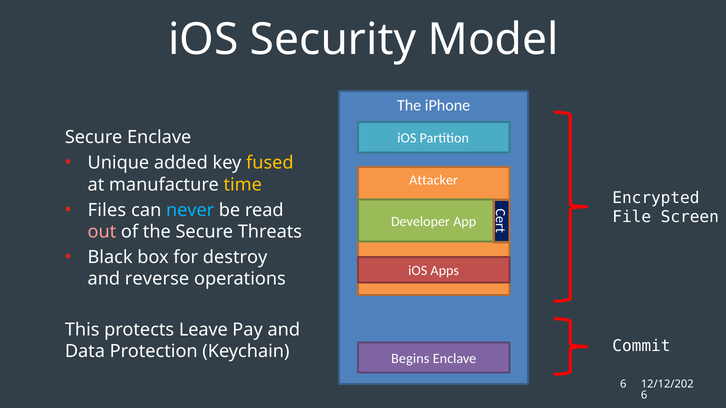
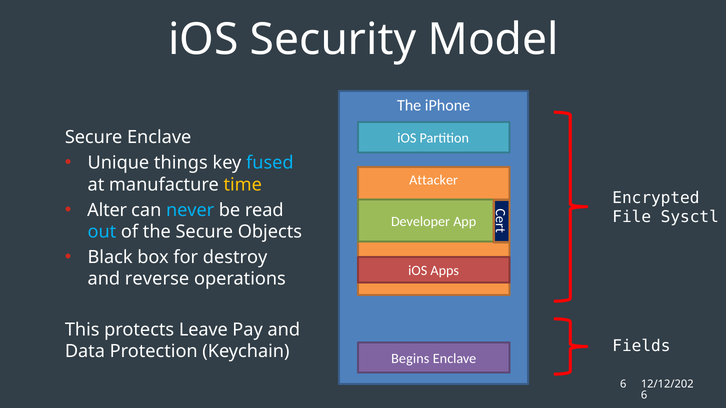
added: added -> things (181, 163)
fused colour: yellow -> light blue (270, 163)
Files: Files -> Alter (107, 210)
Screen: Screen -> Sysctl (690, 217)
out colour: pink -> light blue (102, 232)
Threats: Threats -> Objects (270, 232)
Commit: Commit -> Fields (641, 346)
